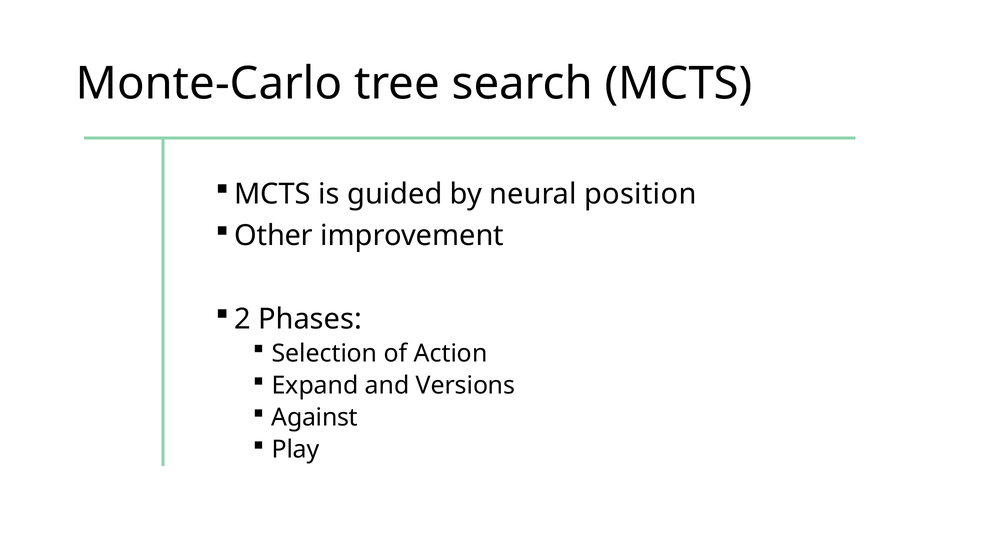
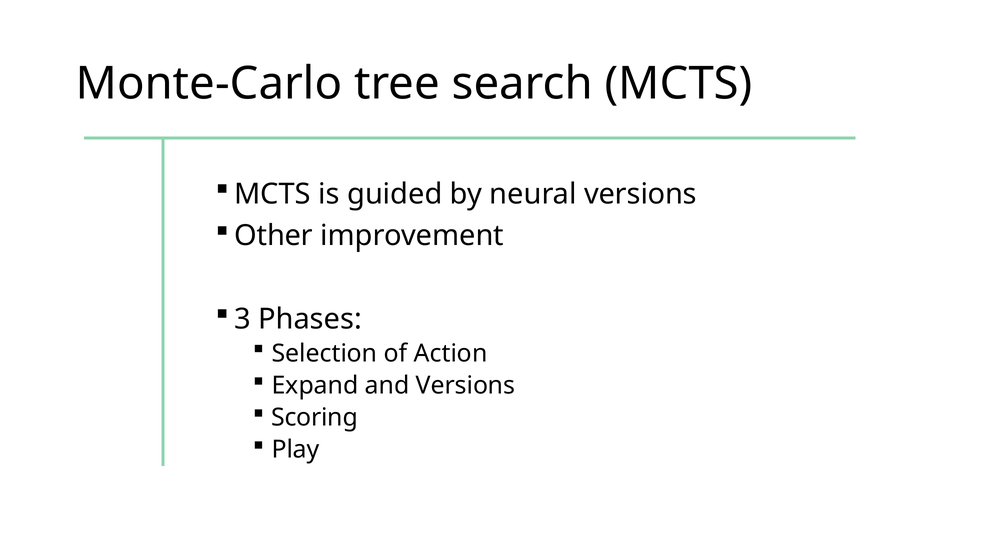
neural position: position -> versions (641, 194)
2: 2 -> 3 (243, 319)
Against: Against -> Scoring (315, 417)
